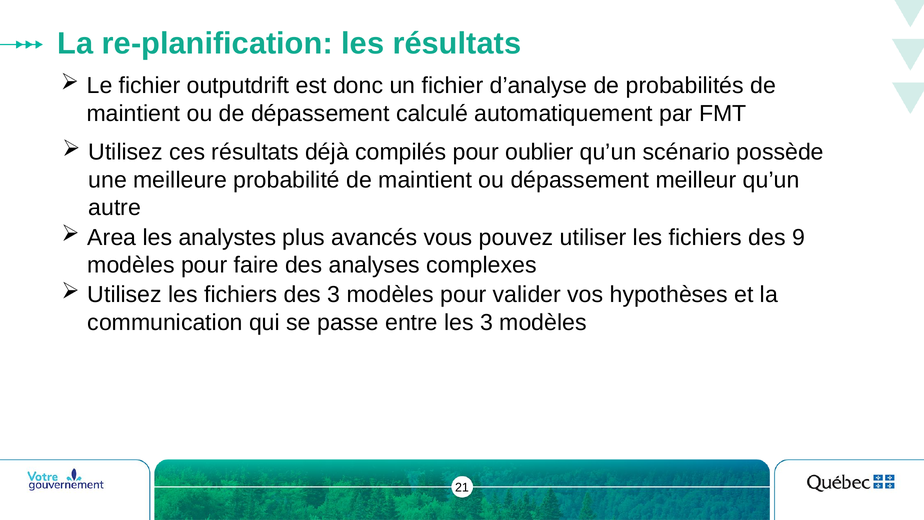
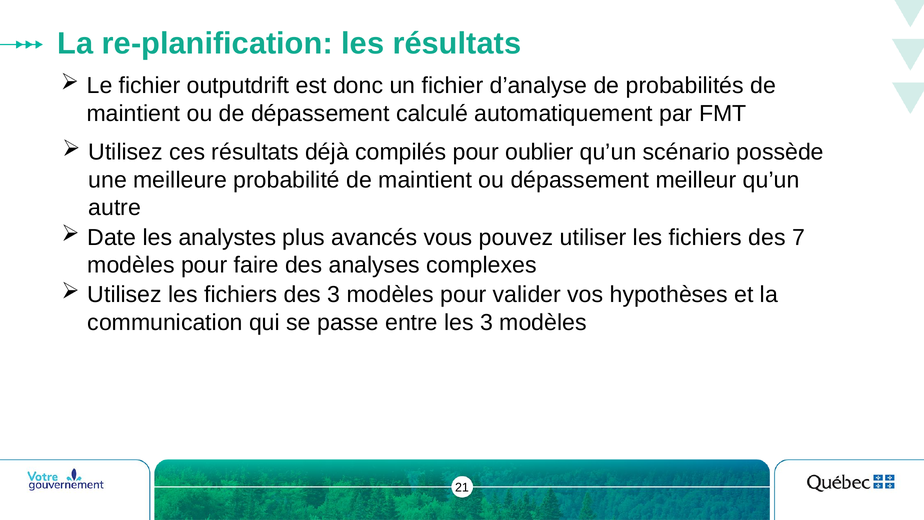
Area: Area -> Date (112, 237)
9: 9 -> 7 (799, 237)
